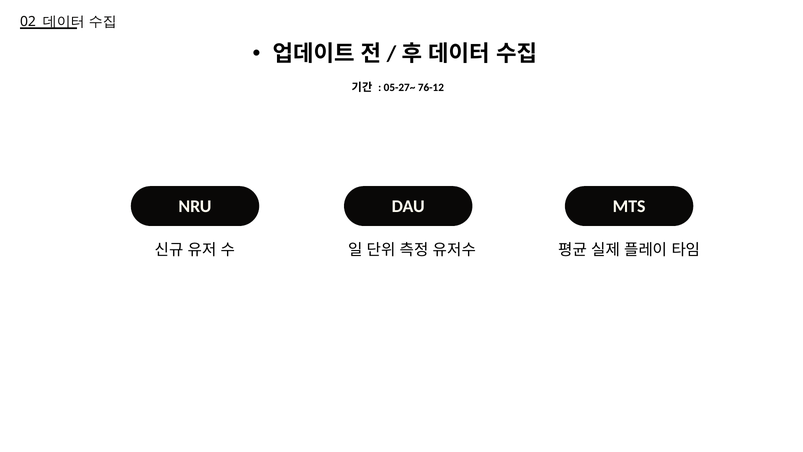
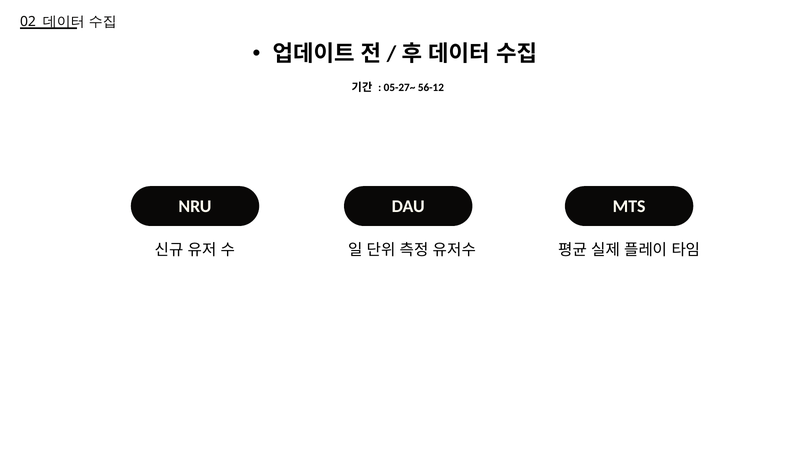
76-12: 76-12 -> 56-12 (431, 87)
